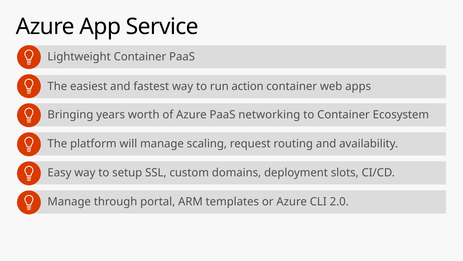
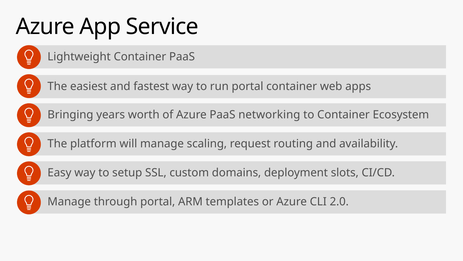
run action: action -> portal (248, 86)
